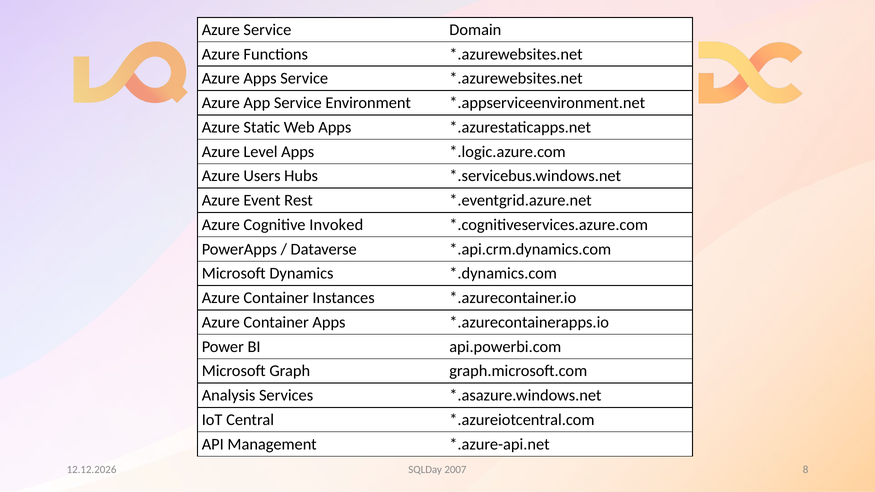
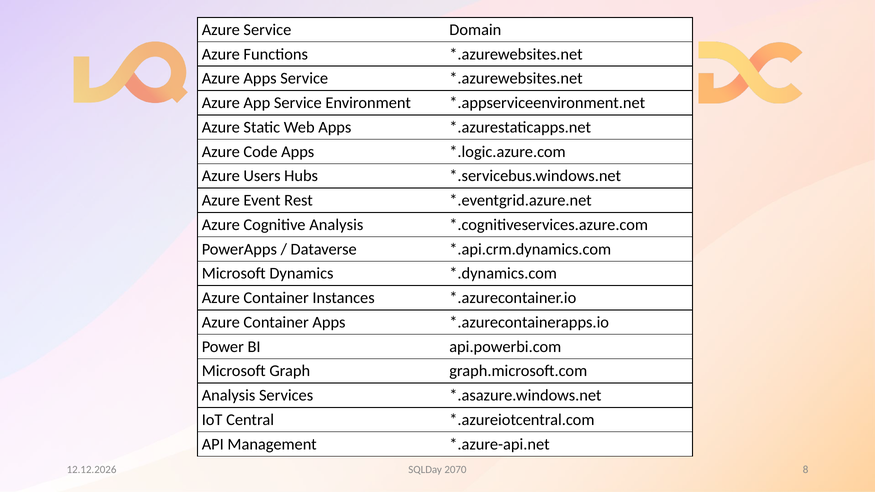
Level: Level -> Code (261, 152)
Cognitive Invoked: Invoked -> Analysis (336, 225)
2007: 2007 -> 2070 (455, 470)
